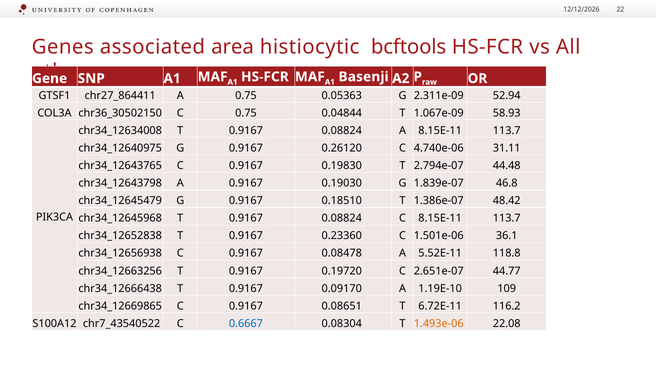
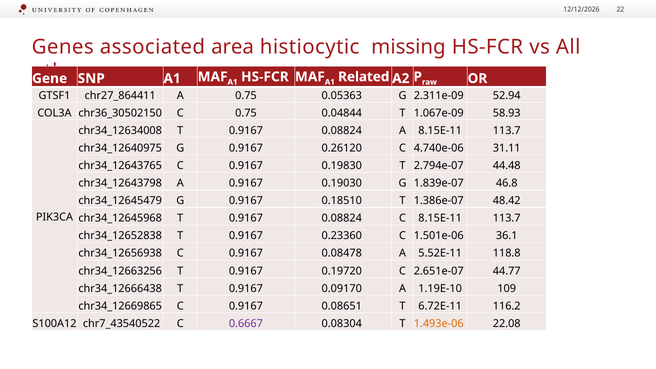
bcftools: bcftools -> missing (408, 47)
Basenji: Basenji -> Related (364, 77)
0.6667 colour: blue -> purple (246, 324)
